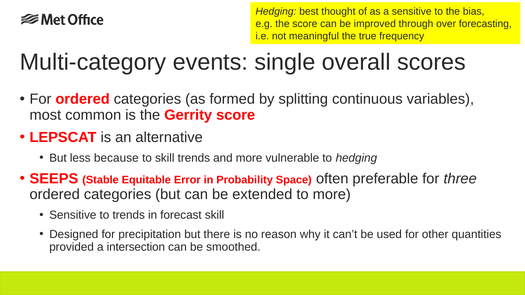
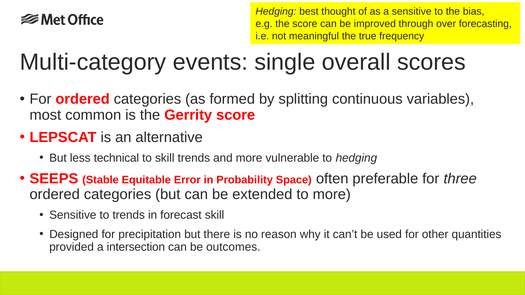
because: because -> technical (116, 158)
smoothed: smoothed -> outcomes (233, 247)
